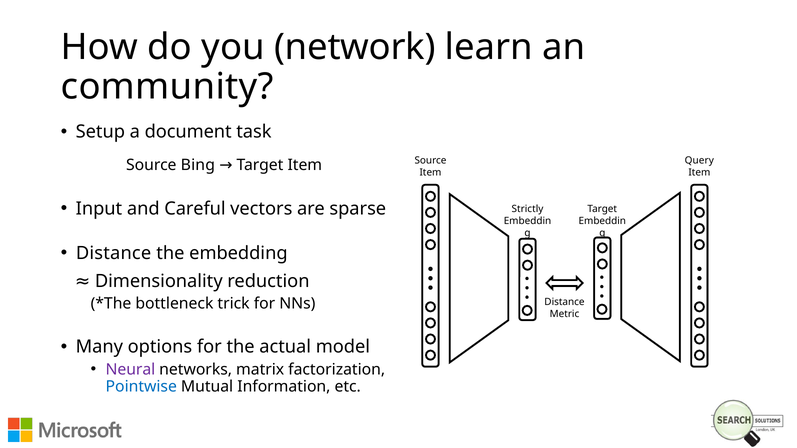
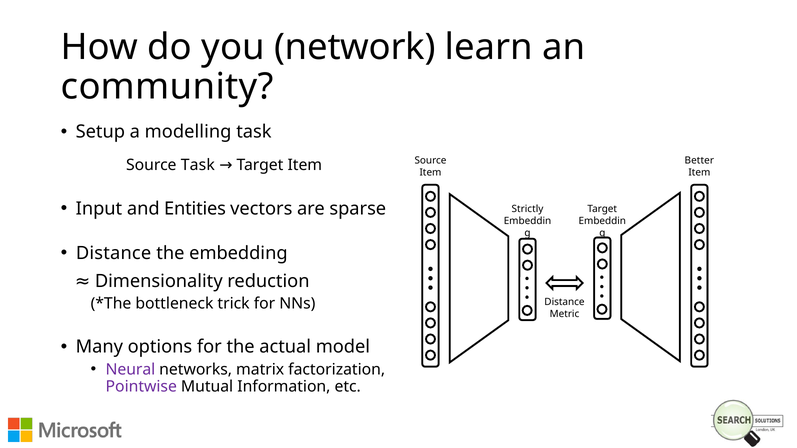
document: document -> modelling (188, 132)
Query: Query -> Better (699, 161)
Source Bing: Bing -> Task (198, 165)
Careful: Careful -> Entities (195, 209)
Pointwise colour: blue -> purple (141, 387)
